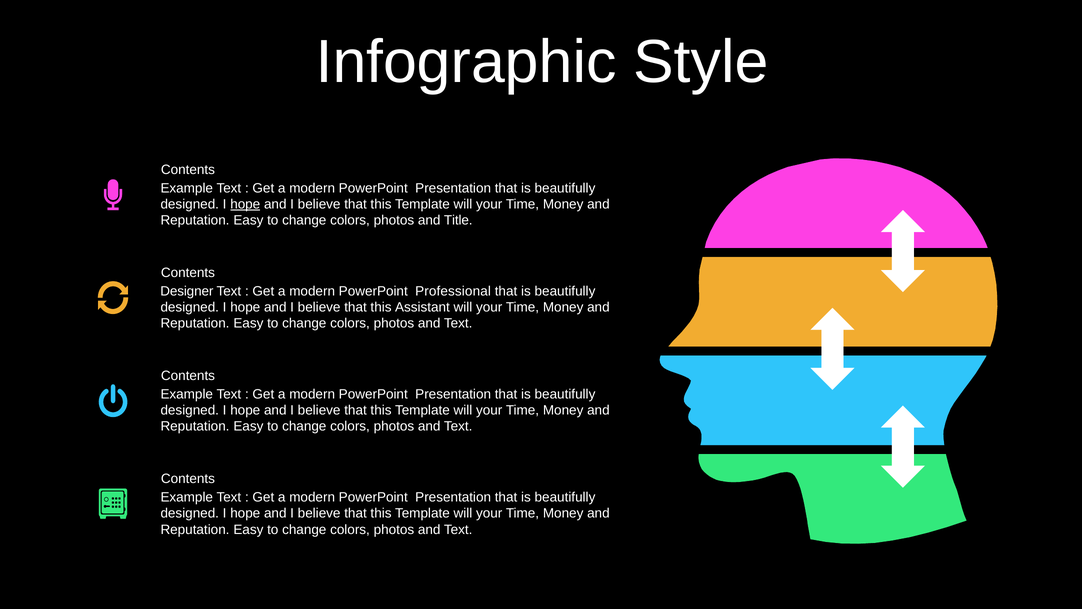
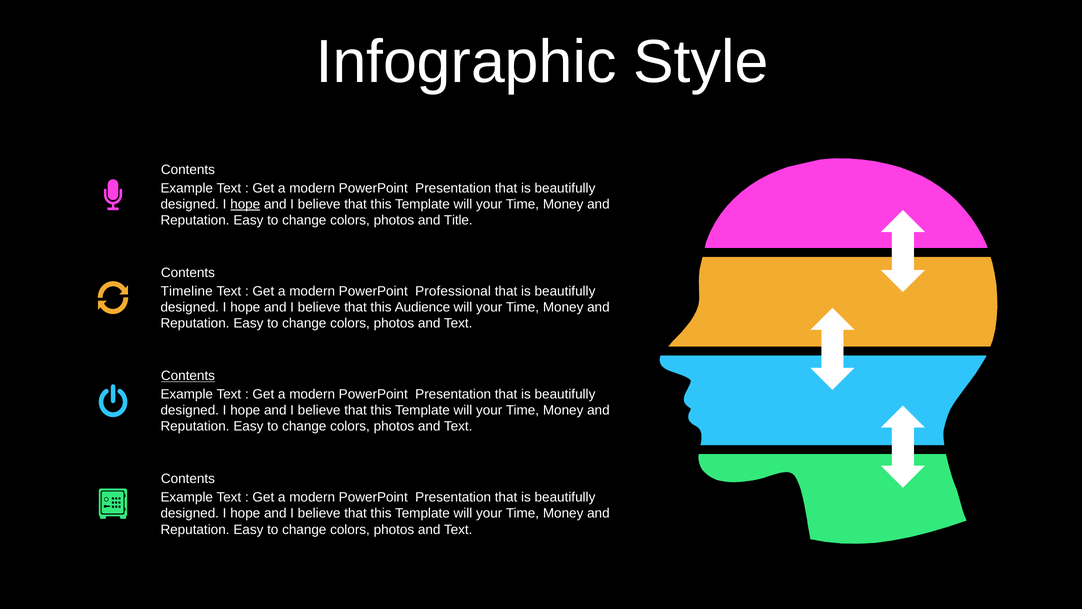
Designer: Designer -> Timeline (187, 291)
Assistant: Assistant -> Audience (423, 307)
Contents underline: none -> present (188, 376)
